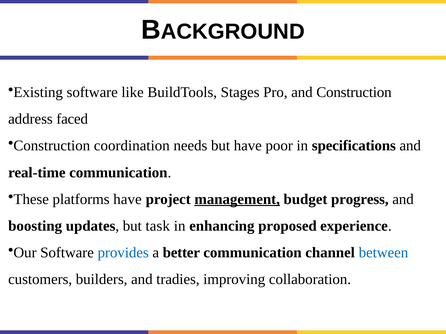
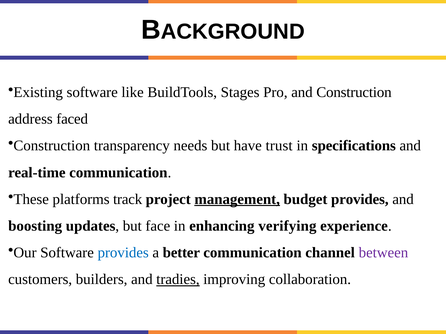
coordination: coordination -> transparency (132, 146)
poor: poor -> trust (279, 146)
platforms have: have -> track (128, 199)
budget progress: progress -> provides (360, 199)
task: task -> face (158, 226)
proposed: proposed -> verifying (287, 226)
between colour: blue -> purple (383, 253)
tradies underline: none -> present (178, 280)
